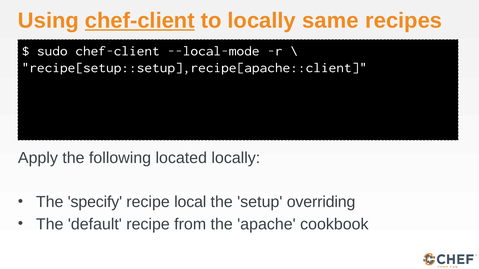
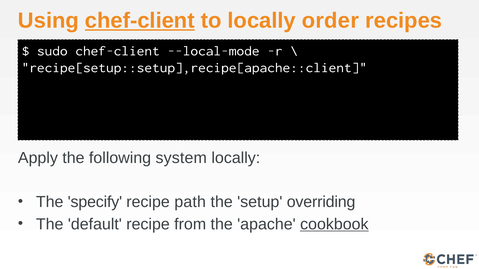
same: same -> order (330, 21)
located: located -> system (181, 158)
local: local -> path (190, 202)
cookbook underline: none -> present (334, 225)
